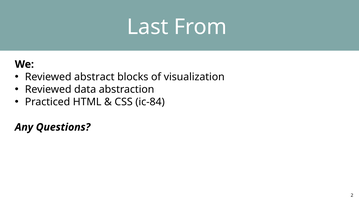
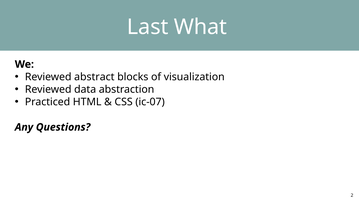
From: From -> What (200, 27)
ic-84: ic-84 -> ic-07 (150, 102)
